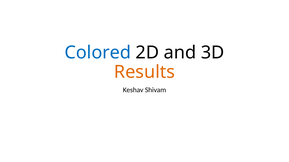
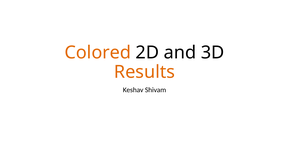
Colored colour: blue -> orange (98, 53)
